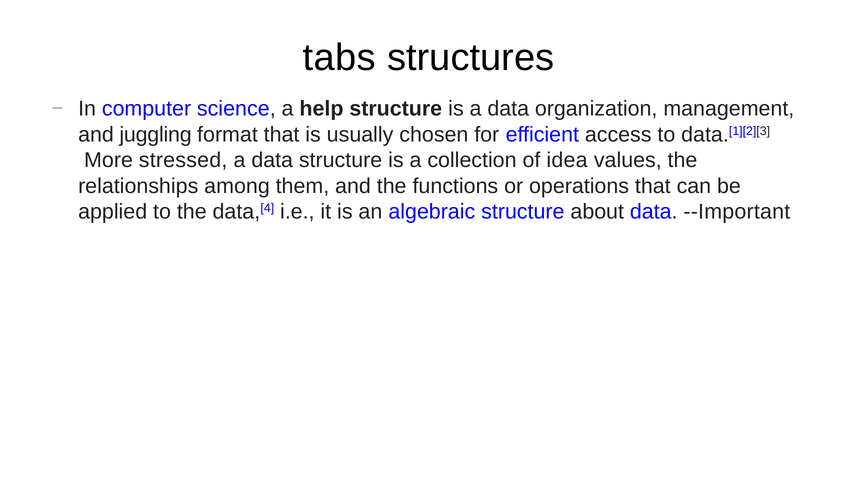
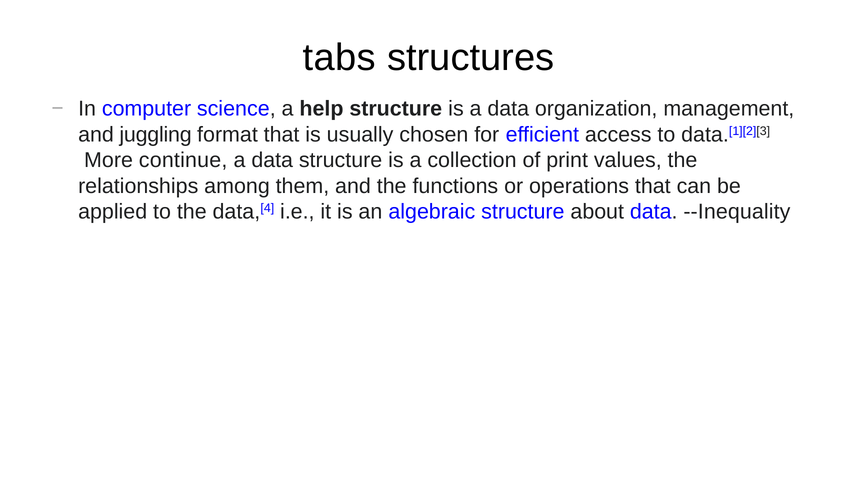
stressed: stressed -> continue (183, 160)
idea: idea -> print (567, 160)
--Important: --Important -> --Inequality (737, 212)
